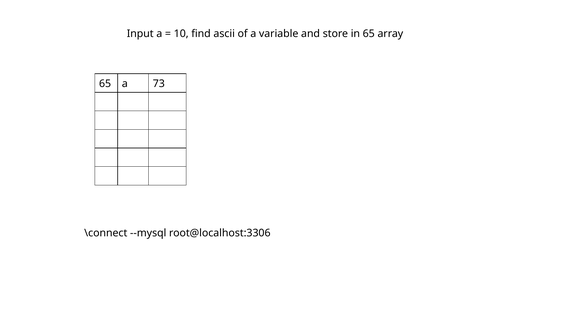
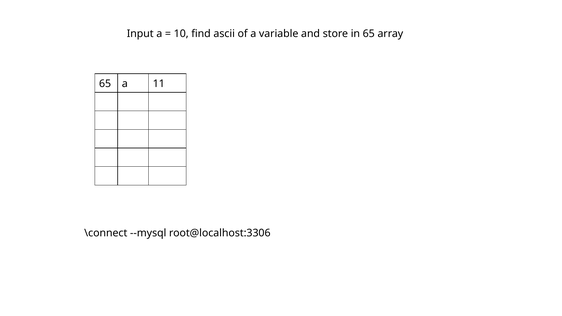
73: 73 -> 11 (159, 84)
